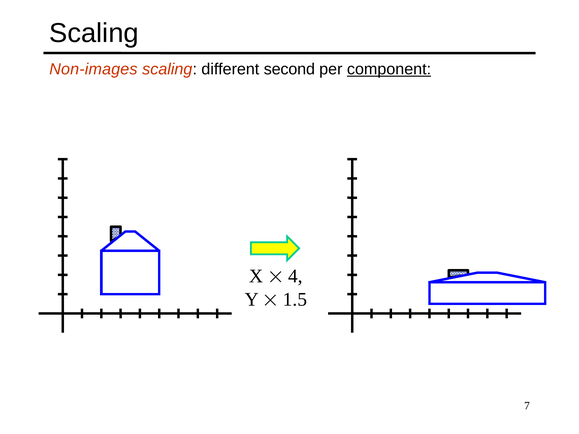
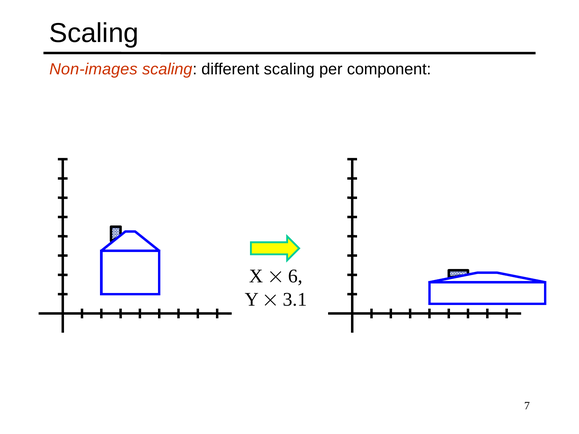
different second: second -> scaling (289, 69)
component underline: present -> none (389, 69)
4: 4 -> 6 (295, 276)
1.5: 1.5 -> 3.1 (295, 300)
